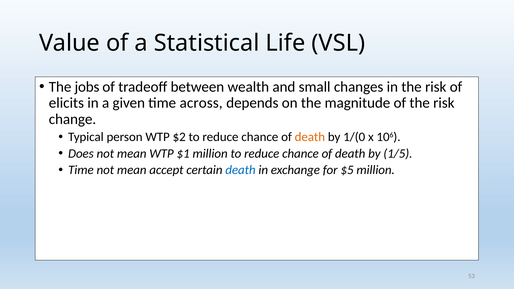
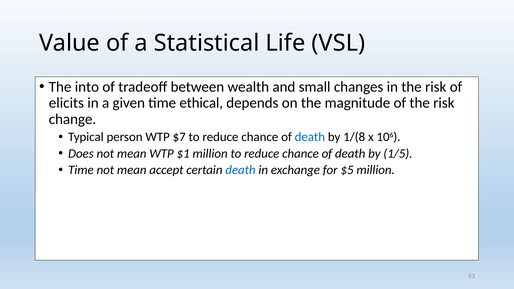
jobs: jobs -> into (87, 87)
across: across -> ethical (201, 103)
$2: $2 -> $7 (179, 137)
death colour: orange -> blue (310, 137)
1/(0: 1/(0 -> 1/(8 (354, 137)
